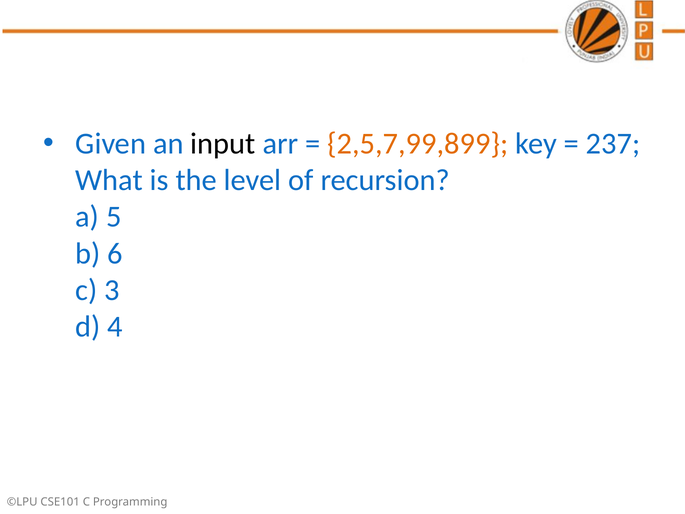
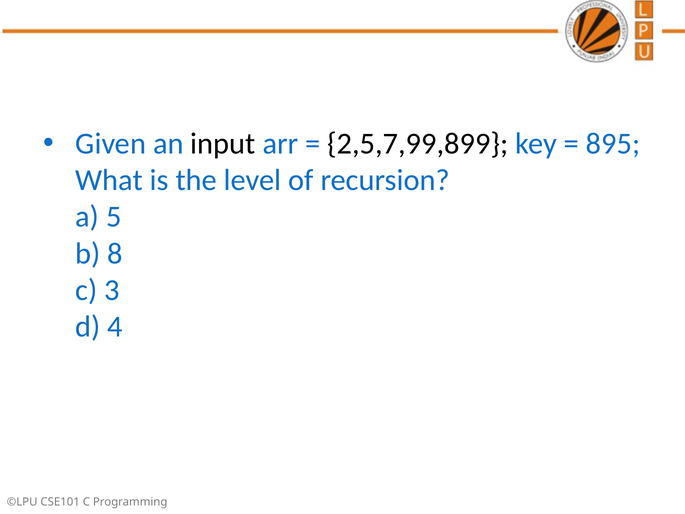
2,5,7,99,899 colour: orange -> black (418, 144)
237: 237 -> 895 (613, 144)
6: 6 -> 8 (115, 253)
